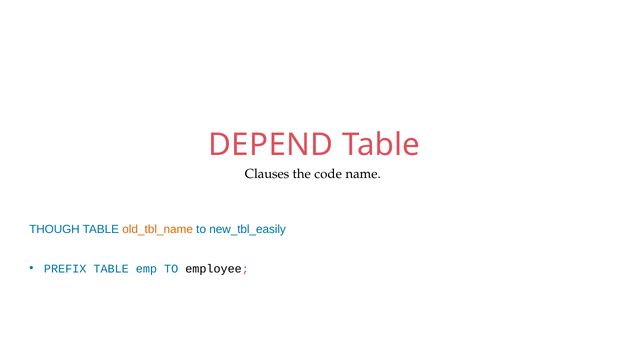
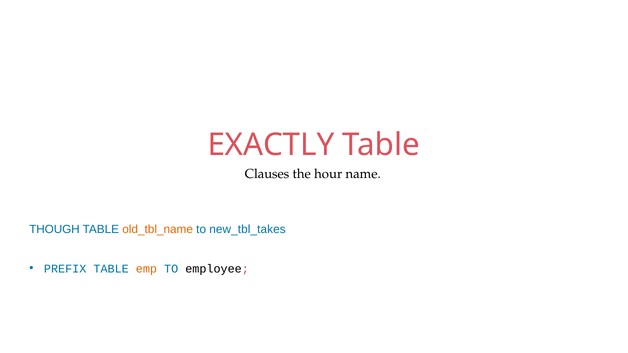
DEPEND: DEPEND -> EXACTLY (271, 145)
code: code -> hour (328, 174)
new_tbl_easily: new_tbl_easily -> new_tbl_takes (248, 229)
emp colour: blue -> orange (146, 269)
